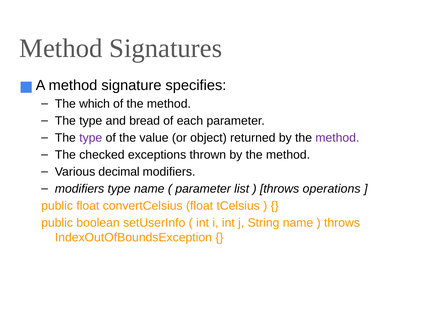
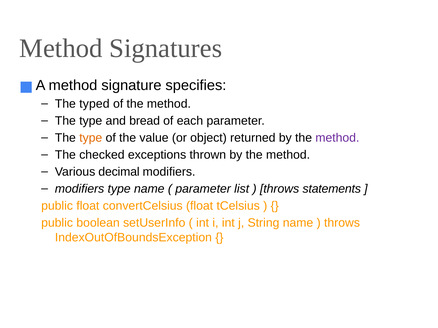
which: which -> typed (94, 104)
type colour: purple -> orange (91, 138)
operations: operations -> statements (332, 189)
